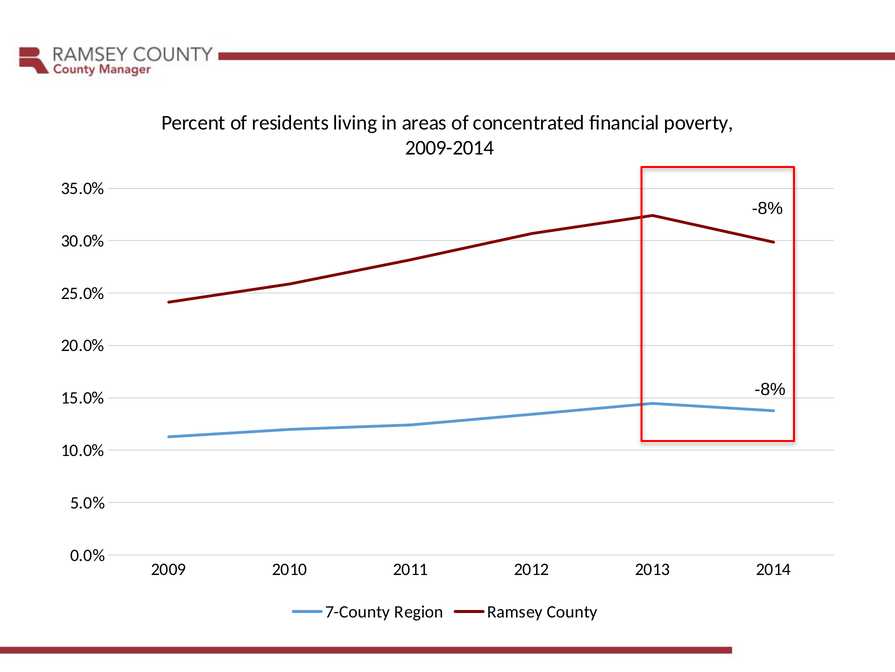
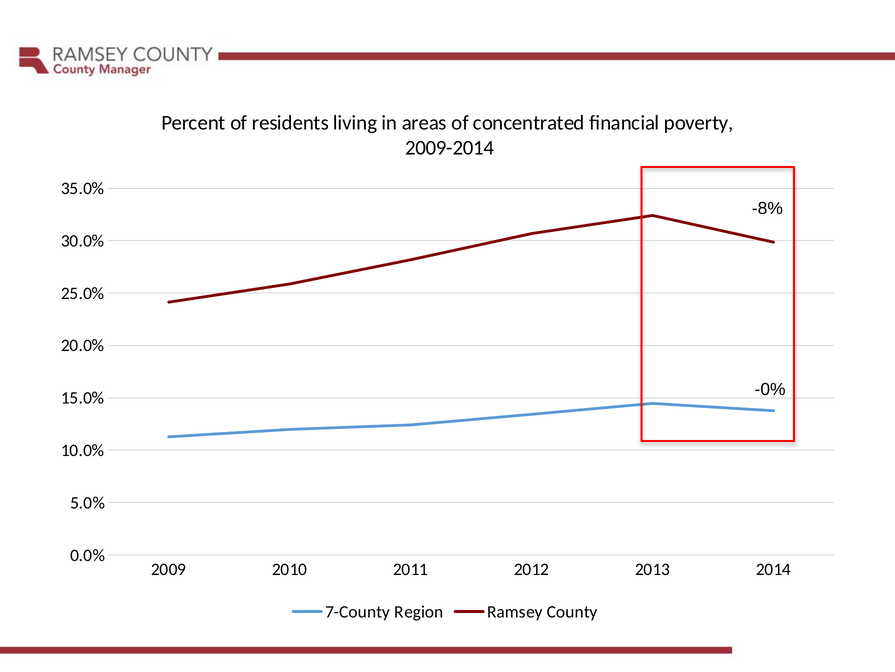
-8%: -8% -> -0% (770, 389)
